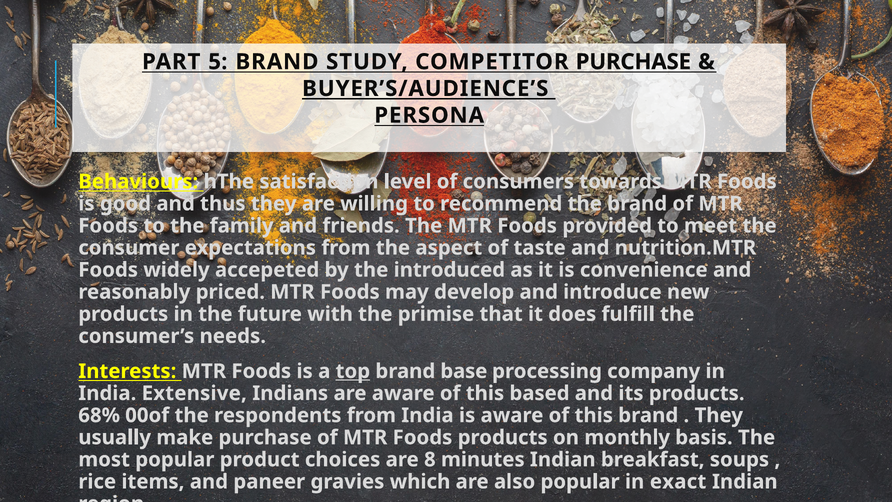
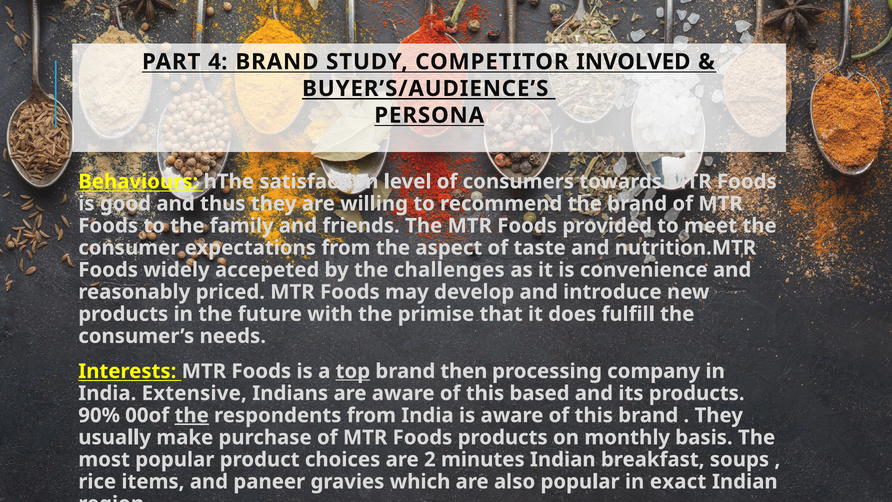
5: 5 -> 4 (218, 62)
COMPETITOR PURCHASE: PURCHASE -> INVOLVED (633, 62)
introduced: introduced -> challenges (449, 270)
base: base -> then (464, 371)
68%: 68% -> 90% (99, 415)
the underline: none -> present (192, 415)
8: 8 -> 2 (430, 459)
